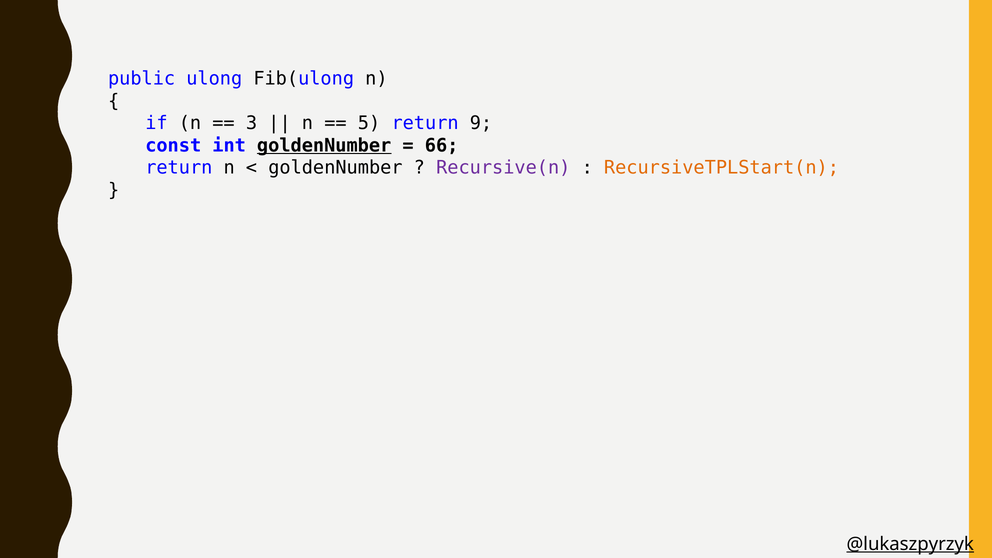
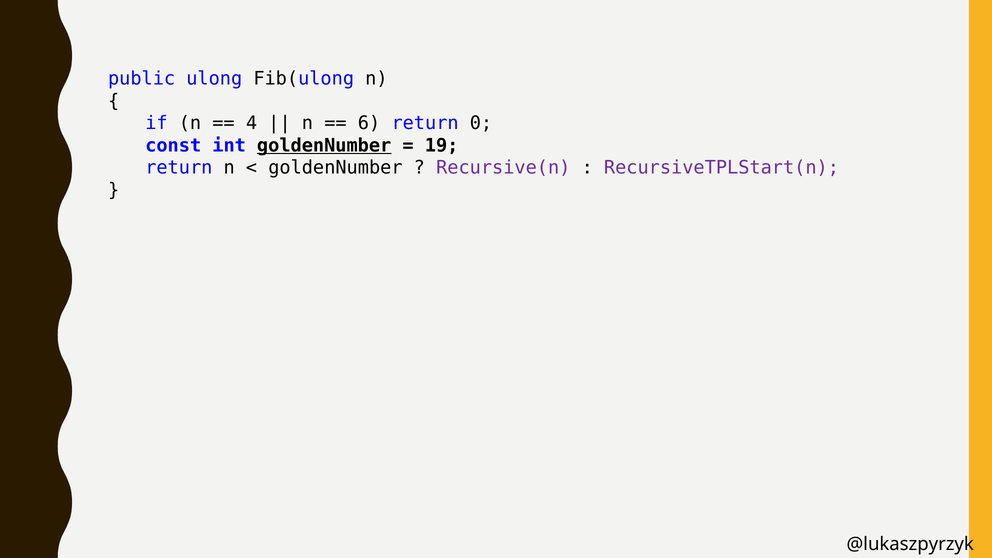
3: 3 -> 4 (252, 123)
5: 5 -> 6 (369, 123)
9: 9 -> 0 (481, 123)
66: 66 -> 19 (442, 146)
RecursiveTPLStart(n colour: orange -> purple (721, 168)
@lukaszpyrzyk underline: present -> none (910, 544)
